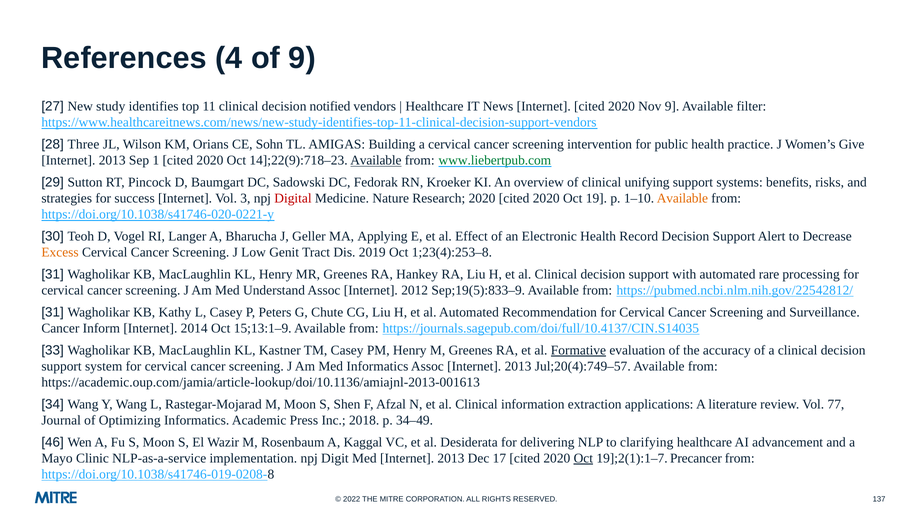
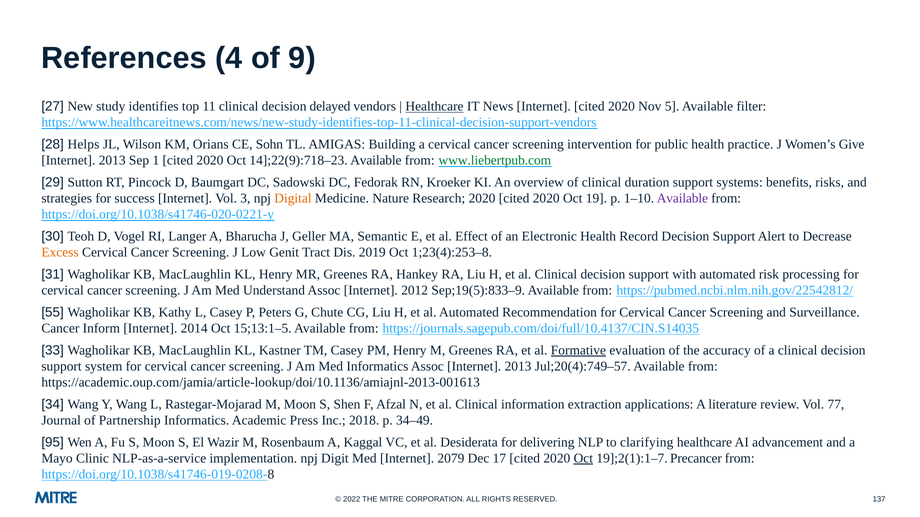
notified: notified -> delayed (330, 107)
Healthcare underline: none -> present (434, 107)
Nov 9: 9 -> 5 (672, 107)
Three: Three -> Helps (83, 145)
Available underline: present -> none (376, 161)
unifying: unifying -> duration (647, 182)
Digital colour: red -> orange (293, 199)
Available colour: orange -> purple (682, 199)
Applying: Applying -> Semantic (382, 237)
rare: rare -> risk (769, 275)
31: 31 -> 55 (53, 313)
15;13:1–9: 15;13:1–9 -> 15;13:1–5 (263, 329)
Optimizing: Optimizing -> Partnership (130, 421)
46: 46 -> 95 (53, 443)
Med Internet 2013: 2013 -> 2079 (451, 459)
